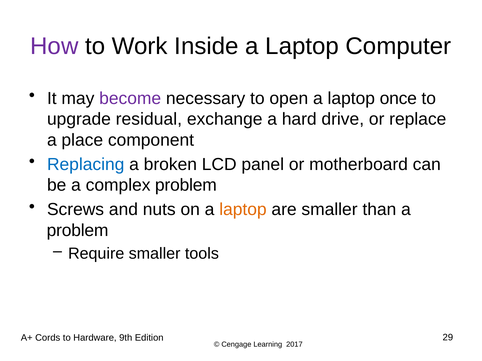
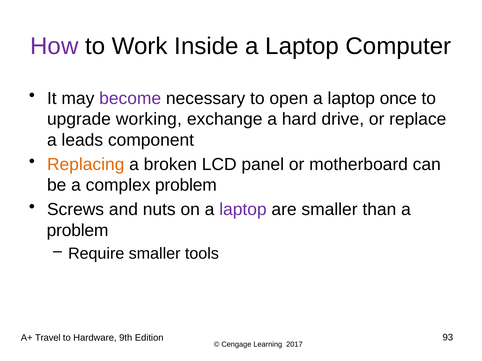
residual: residual -> working (149, 119)
place: place -> leads (82, 140)
Replacing colour: blue -> orange (86, 165)
laptop colour: orange -> purple (243, 210)
Cords: Cords -> Travel (48, 338)
29: 29 -> 93 (448, 338)
